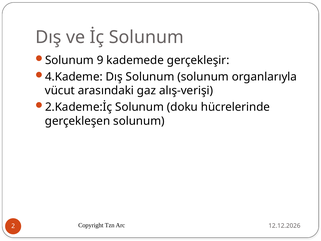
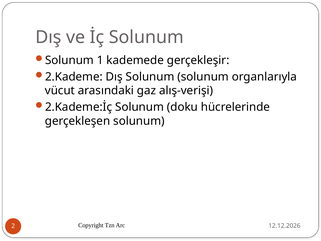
9: 9 -> 1 (100, 60)
4.Kademe: 4.Kademe -> 2.Kademe (74, 77)
